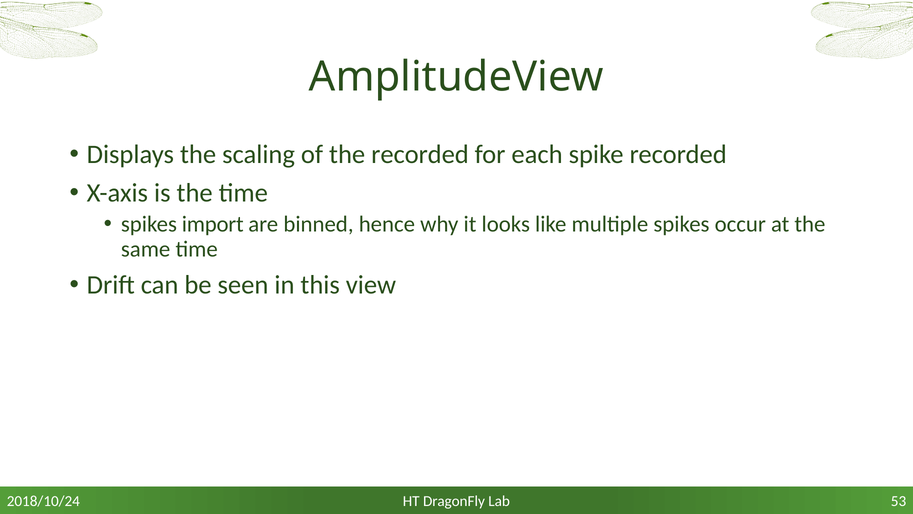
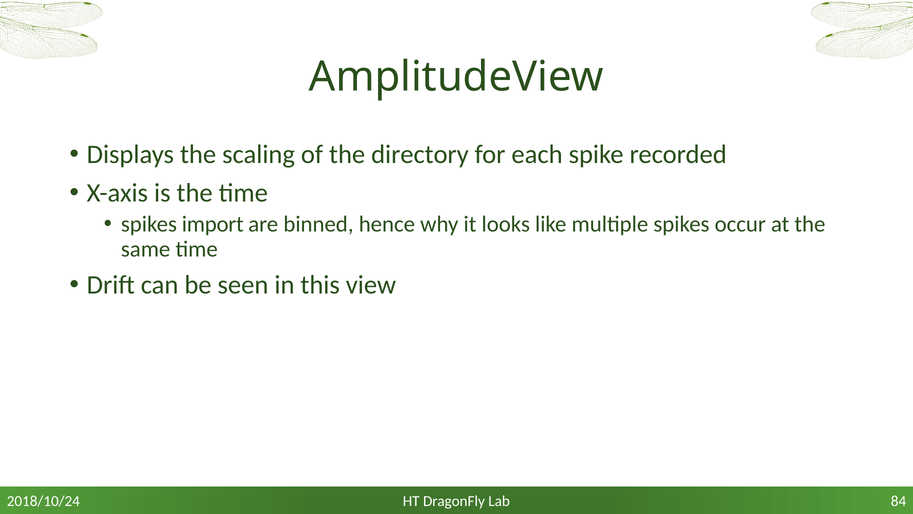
the recorded: recorded -> directory (420, 154)
53: 53 -> 84 (899, 501)
